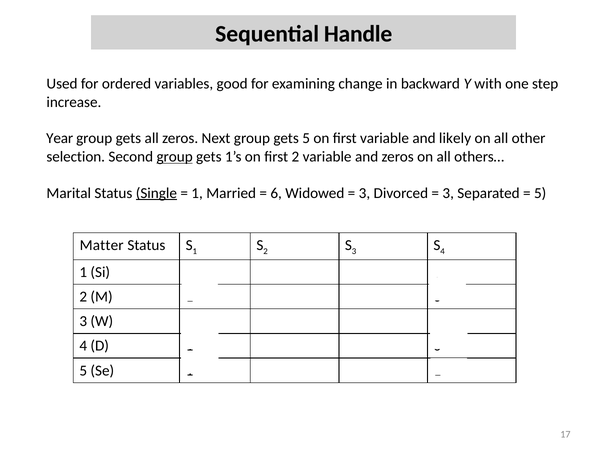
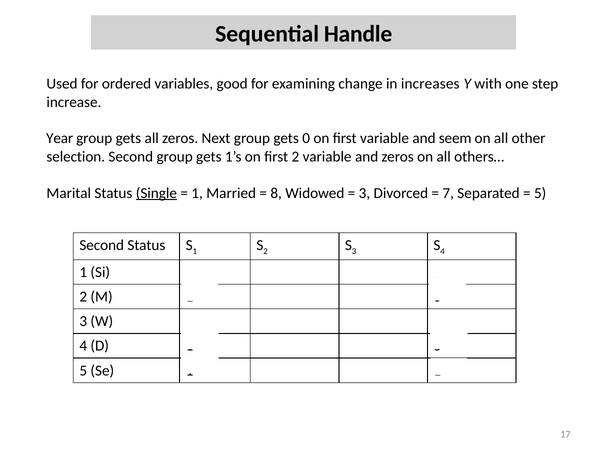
backward: backward -> increases (430, 84)
gets 5: 5 -> 0 (306, 139)
likely: likely -> seem (455, 139)
group underline: present -> none (175, 157)
6: 6 -> 8 (276, 193)
3: 3 -> 7 (448, 193)
Matter: Matter -> Second (102, 245)
